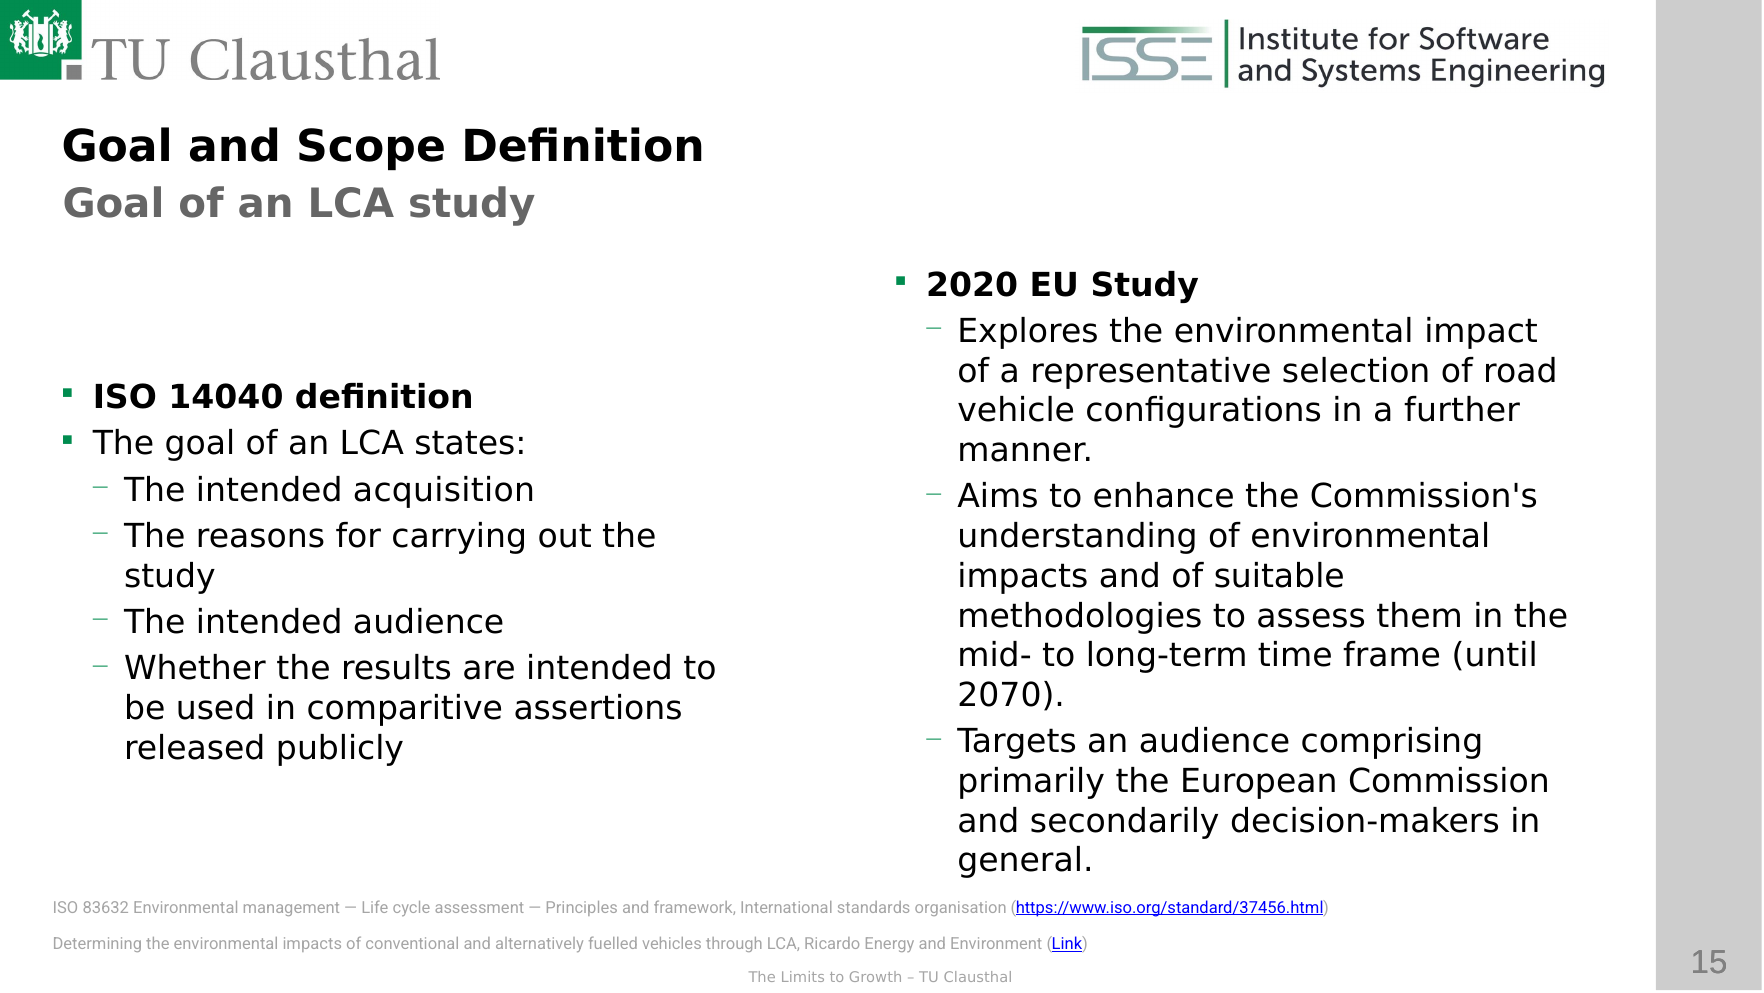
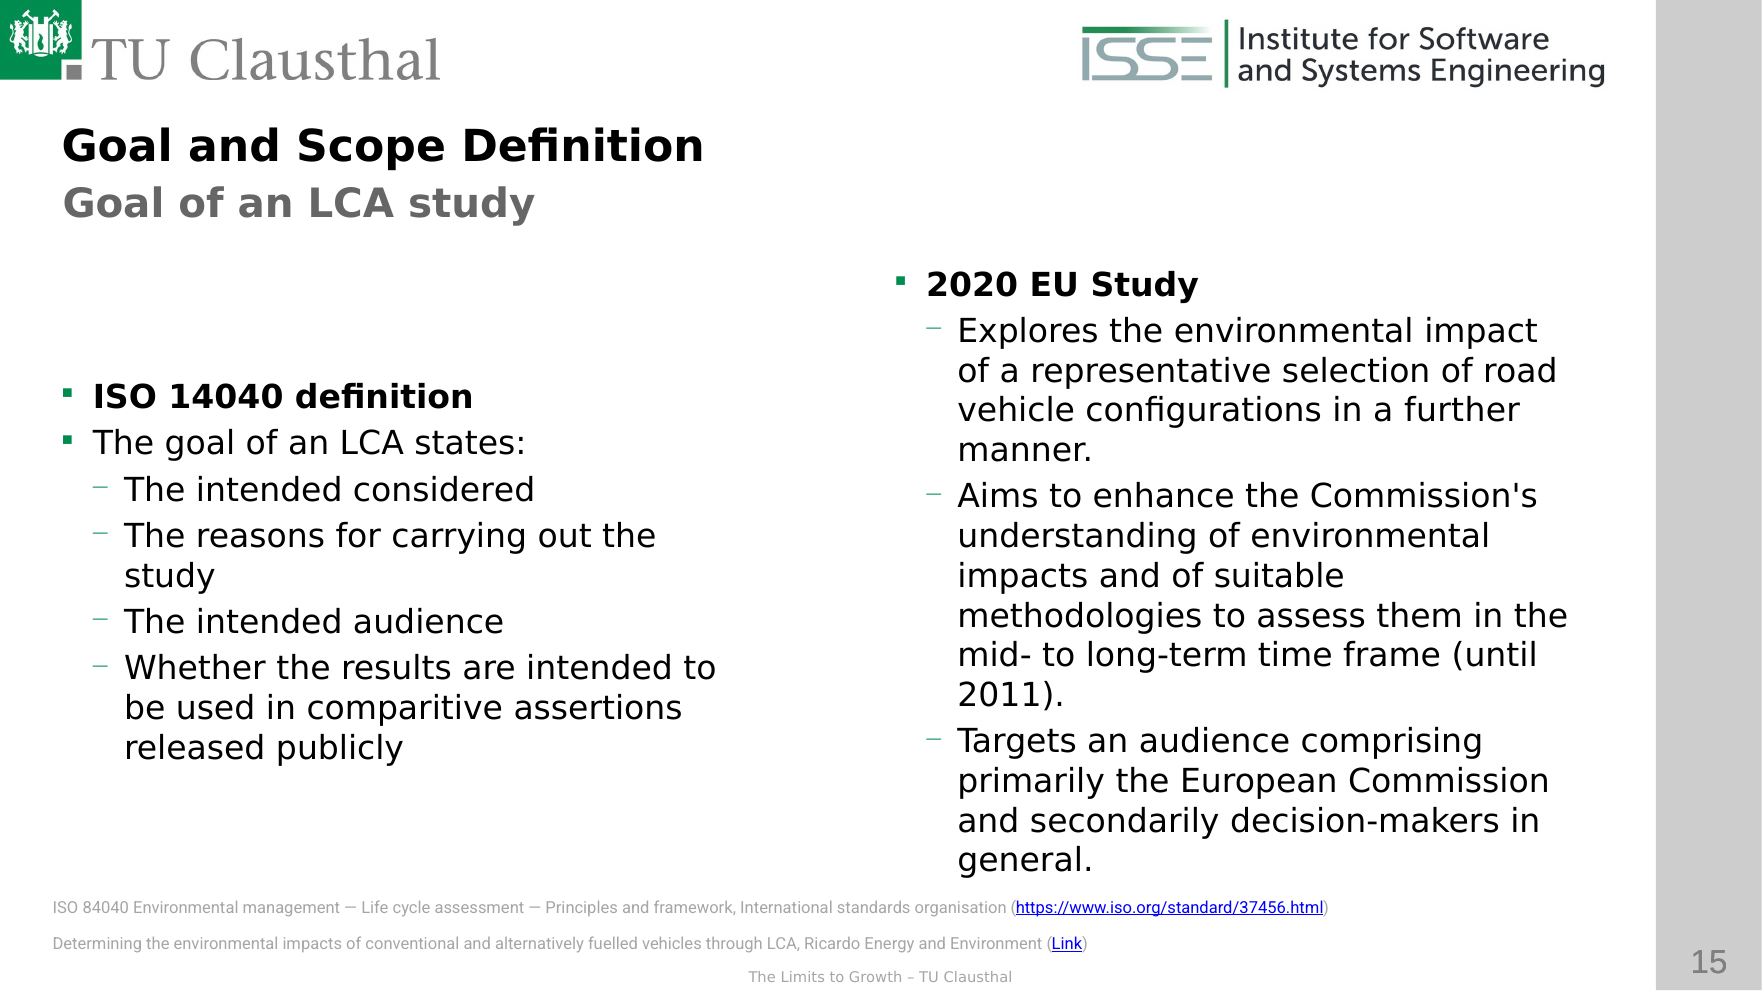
acquisition: acquisition -> considered (444, 490)
2070: 2070 -> 2011 (1011, 695)
83632: 83632 -> 84040 (106, 907)
